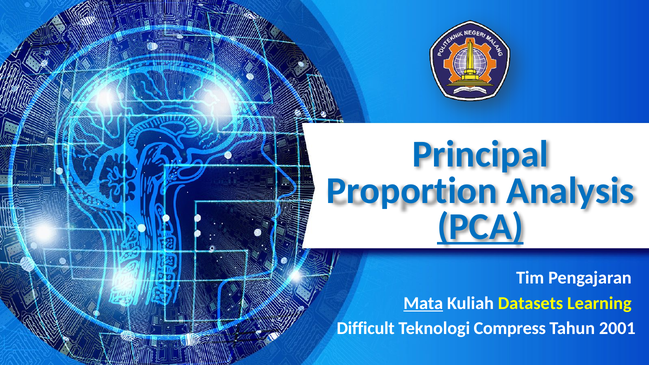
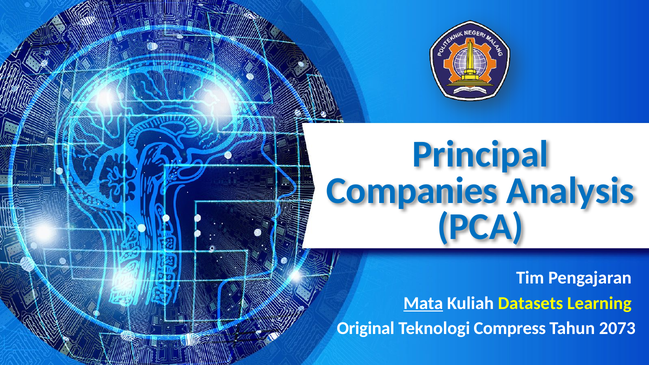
Proportion: Proportion -> Companies (412, 191)
PCA underline: present -> none (480, 227)
Difficult: Difficult -> Original (366, 328)
2001: 2001 -> 2073 (617, 328)
